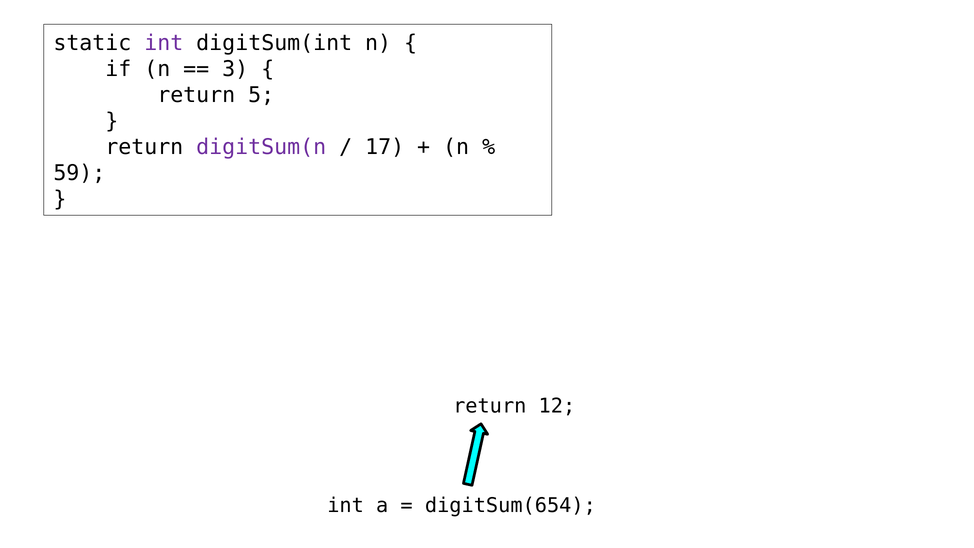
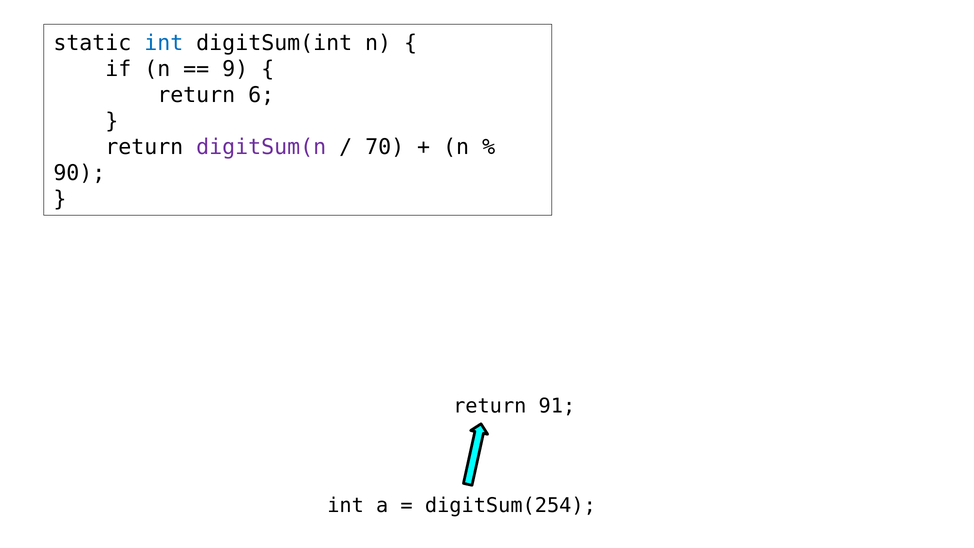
int colour: purple -> blue (164, 43)
3: 3 -> 9 (235, 69)
5: 5 -> 6 (261, 95)
17: 17 -> 70 (385, 147)
59: 59 -> 90 (79, 173)
12: 12 -> 91 (557, 406)
digitSum(654: digitSum(654 -> digitSum(254 (510, 505)
